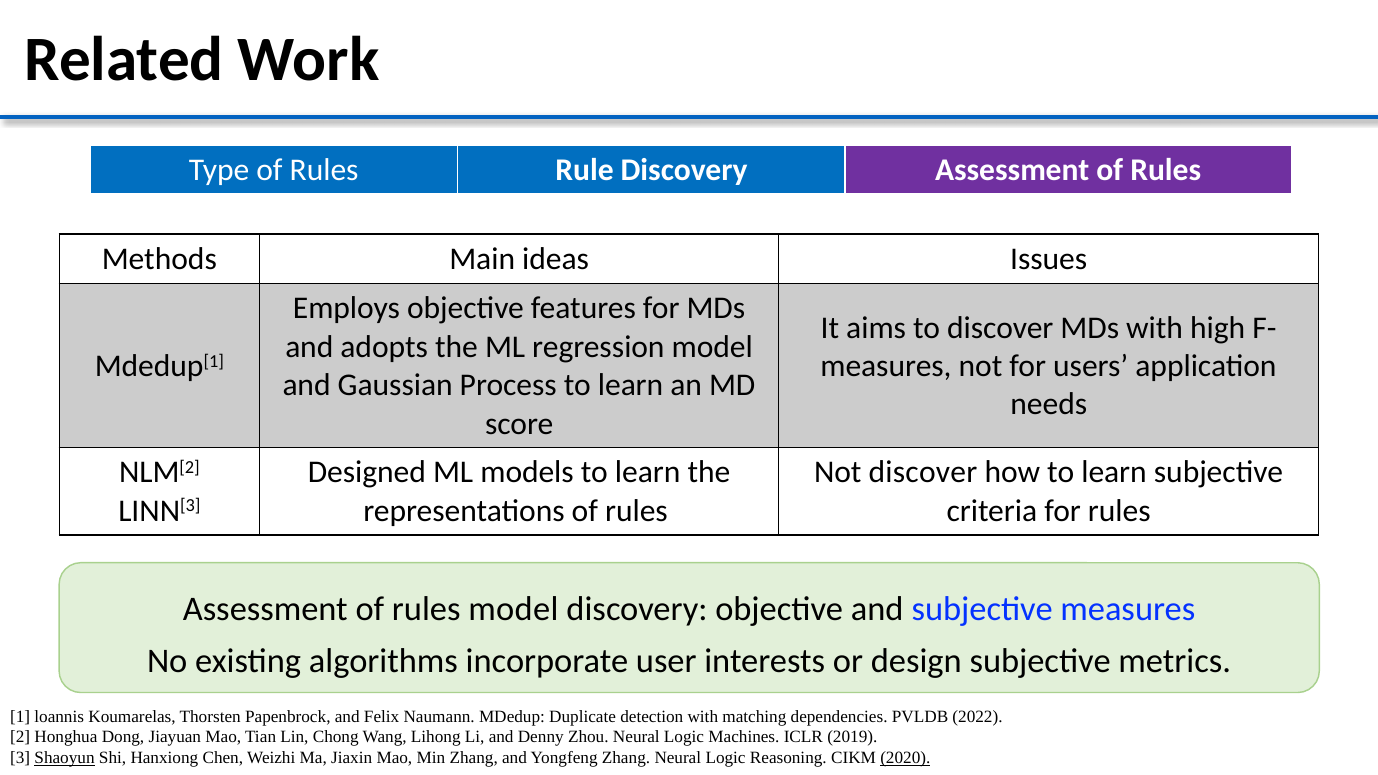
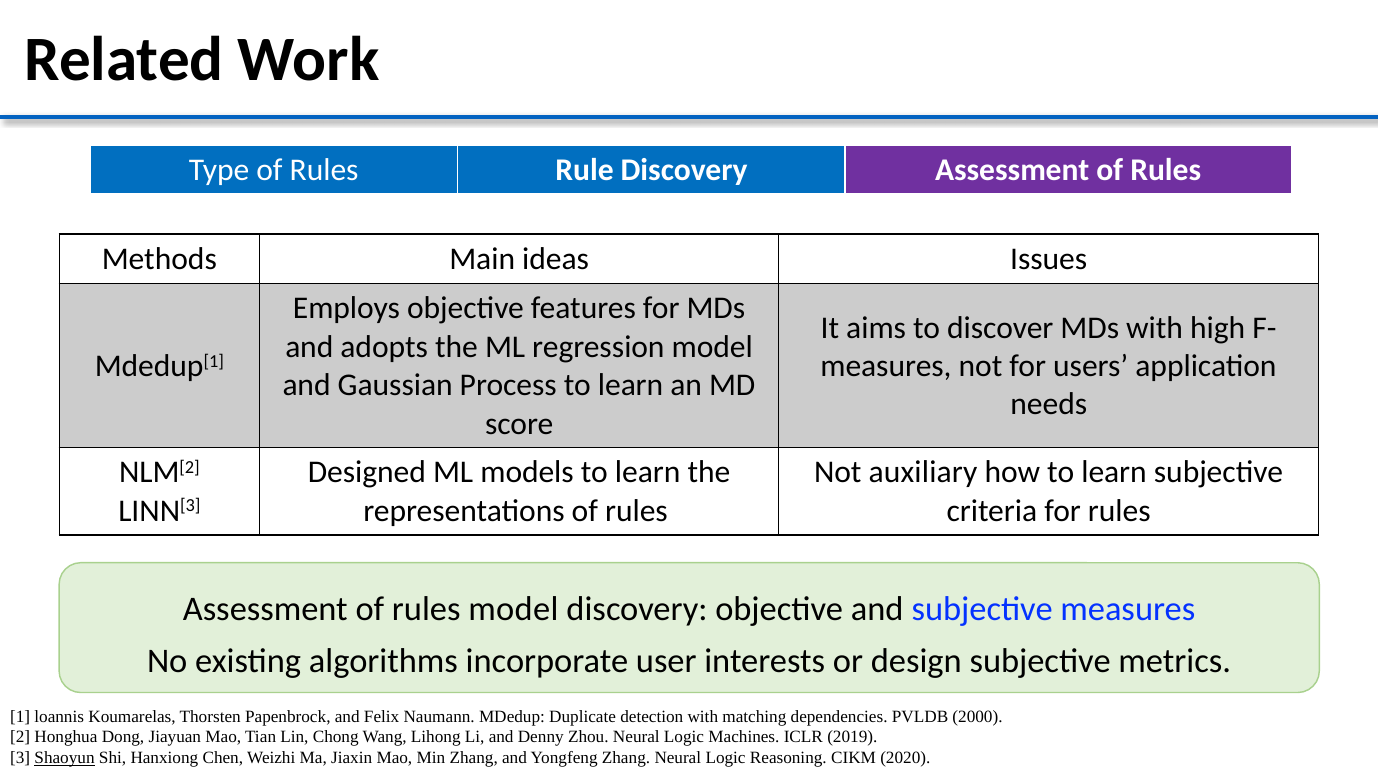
Not discover: discover -> auxiliary (923, 473)
2022: 2022 -> 2000 (978, 717)
2020 underline: present -> none (905, 758)
